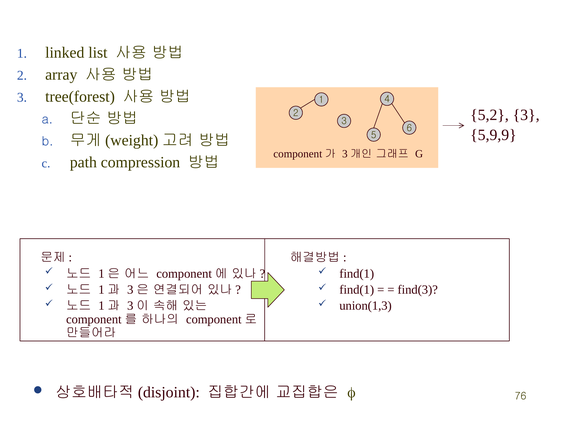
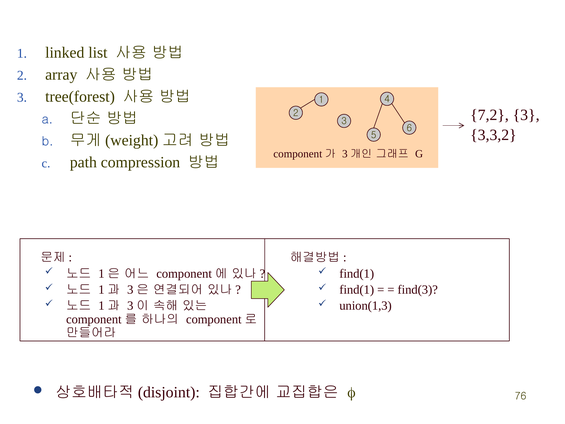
5,2: 5,2 -> 7,2 (490, 115)
5,9,9: 5,9,9 -> 3,3,2 (493, 135)
